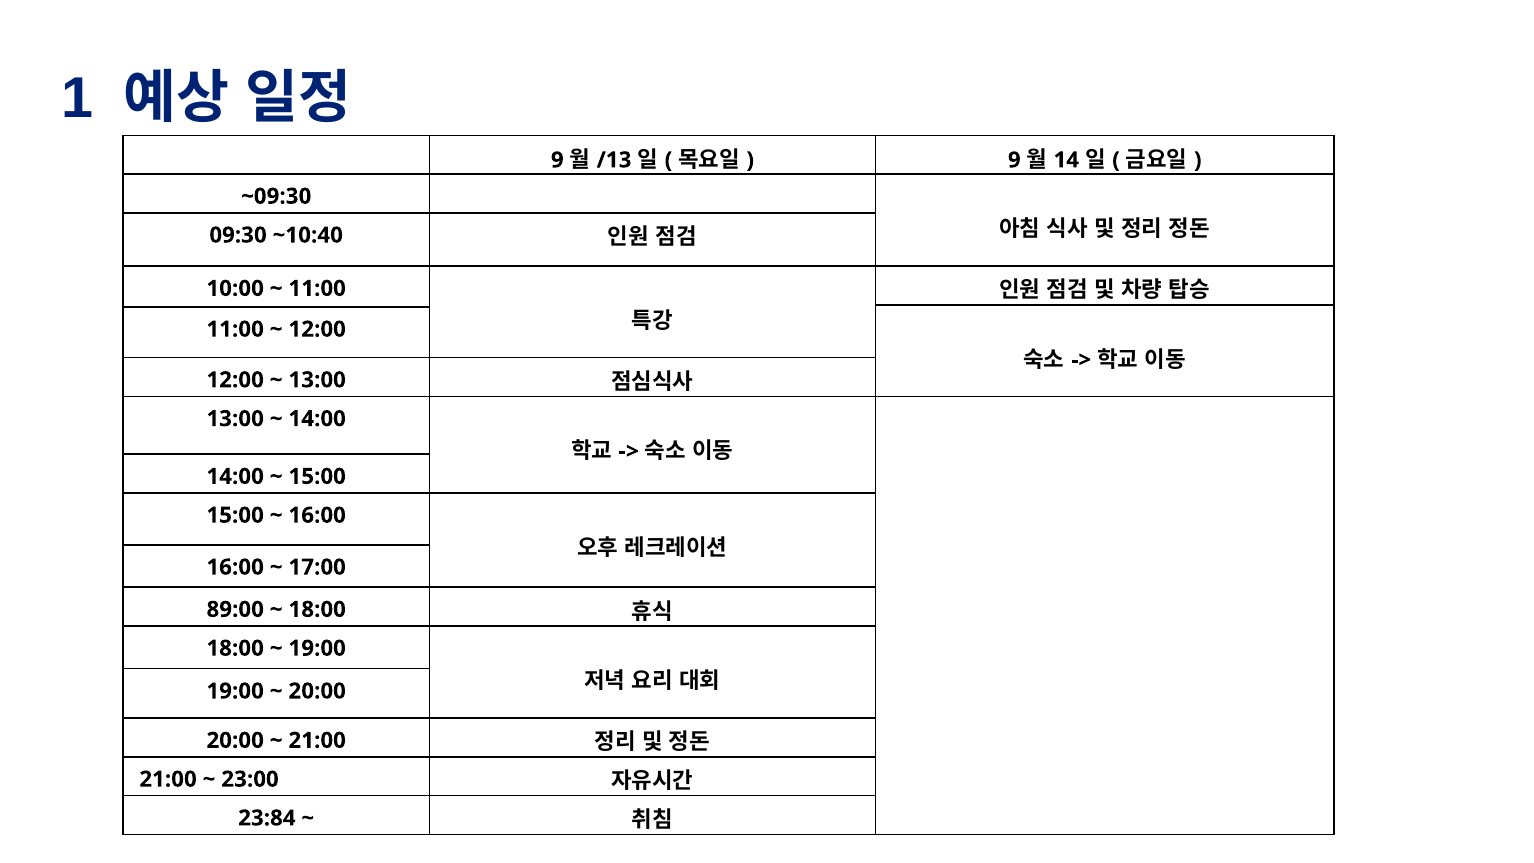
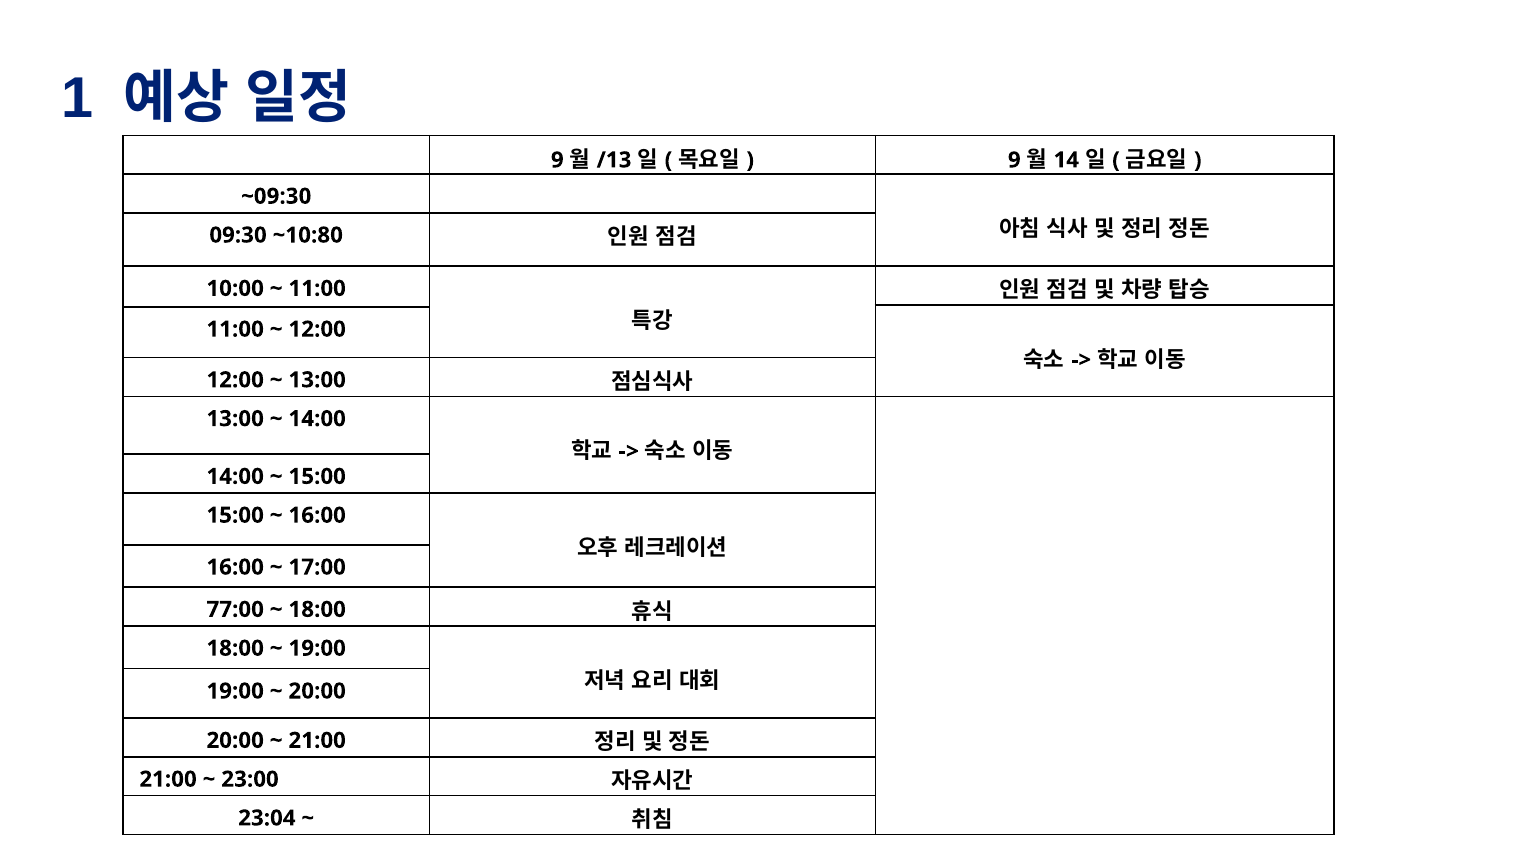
~10:40: ~10:40 -> ~10:80 (308, 235)
89:00: 89:00 -> 77:00 (235, 609)
23:84: 23:84 -> 23:04 (267, 818)
